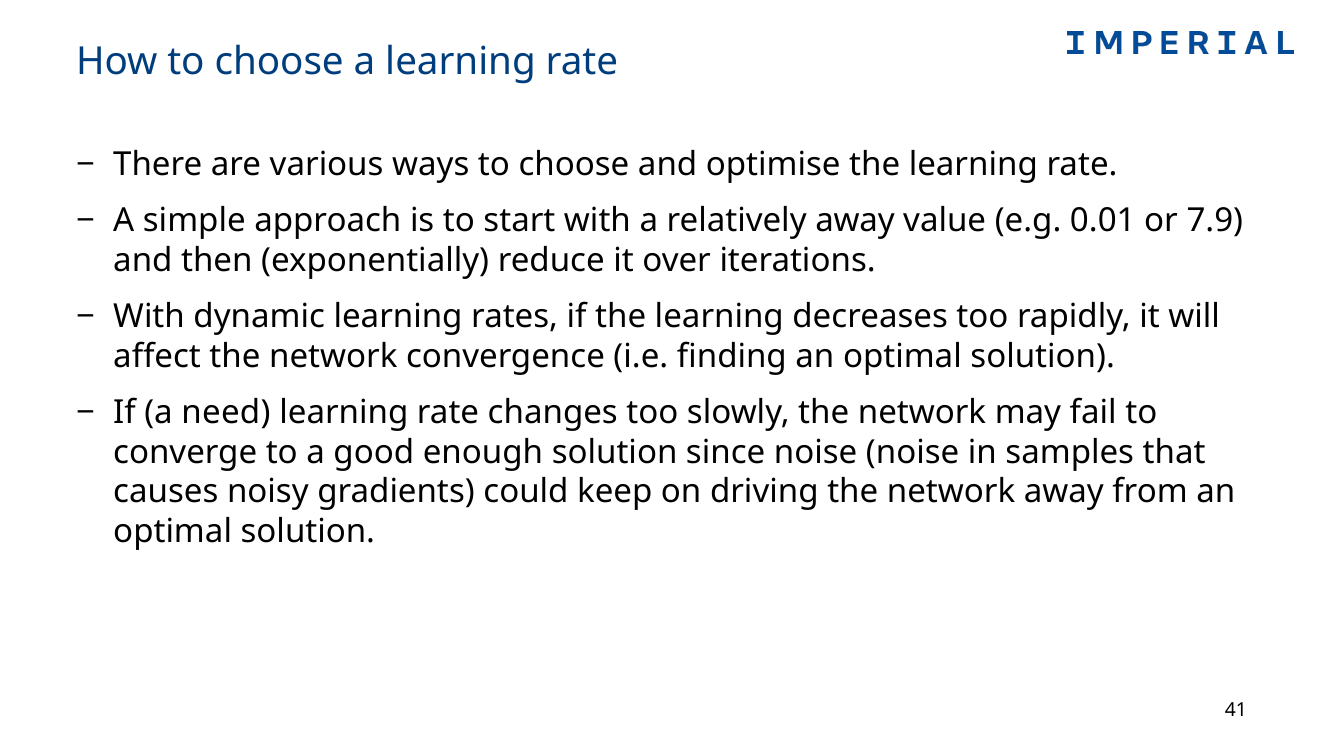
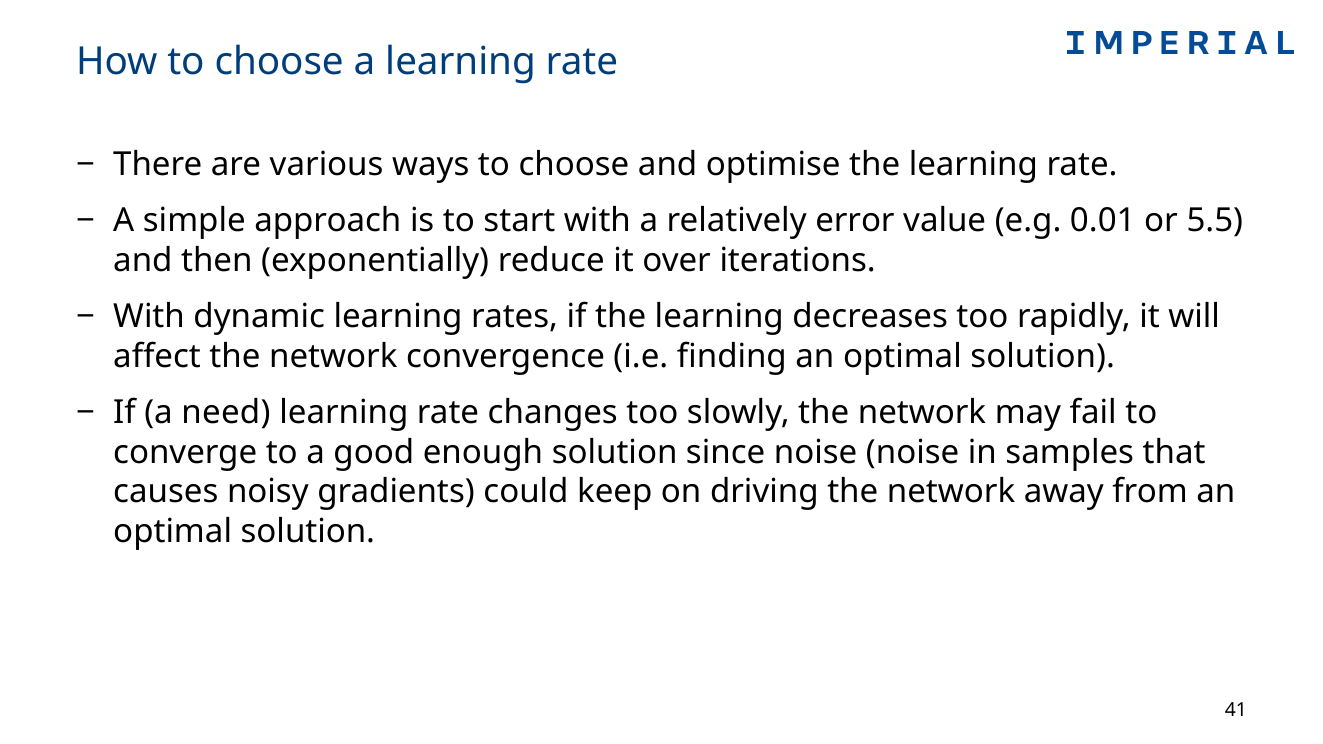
relatively away: away -> error (855, 221)
7.9: 7.9 -> 5.5 (1215, 221)
